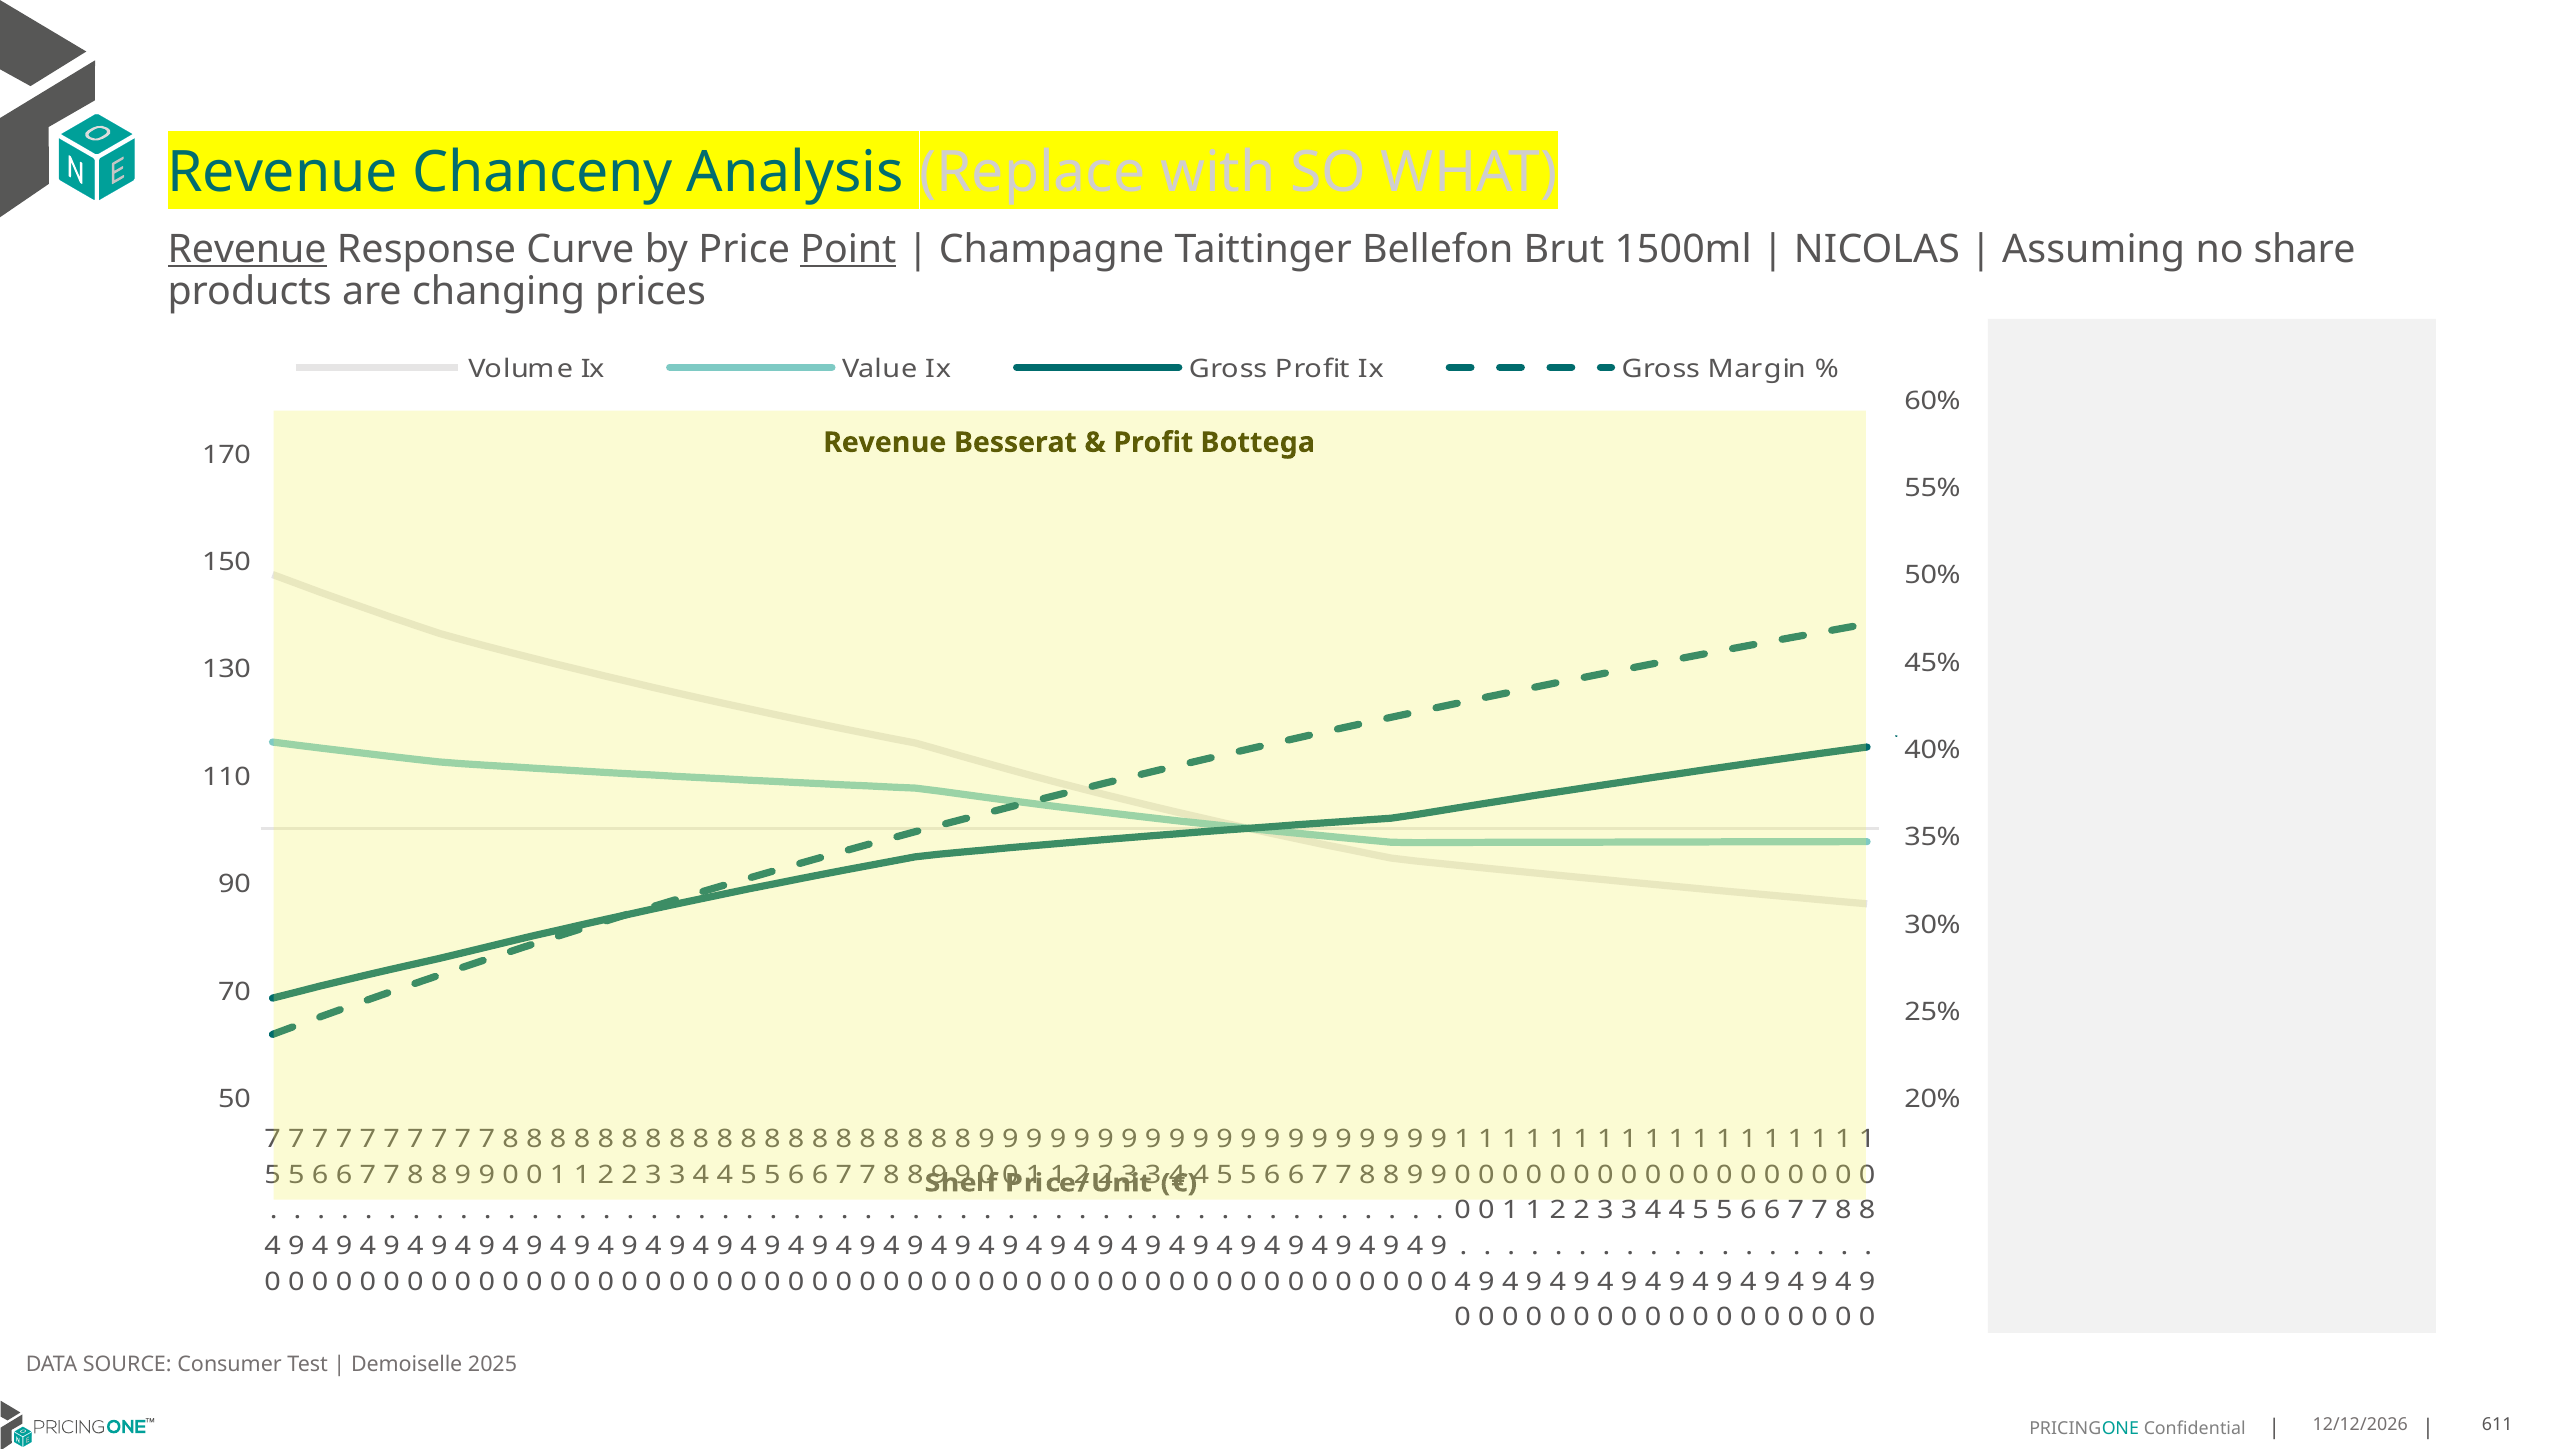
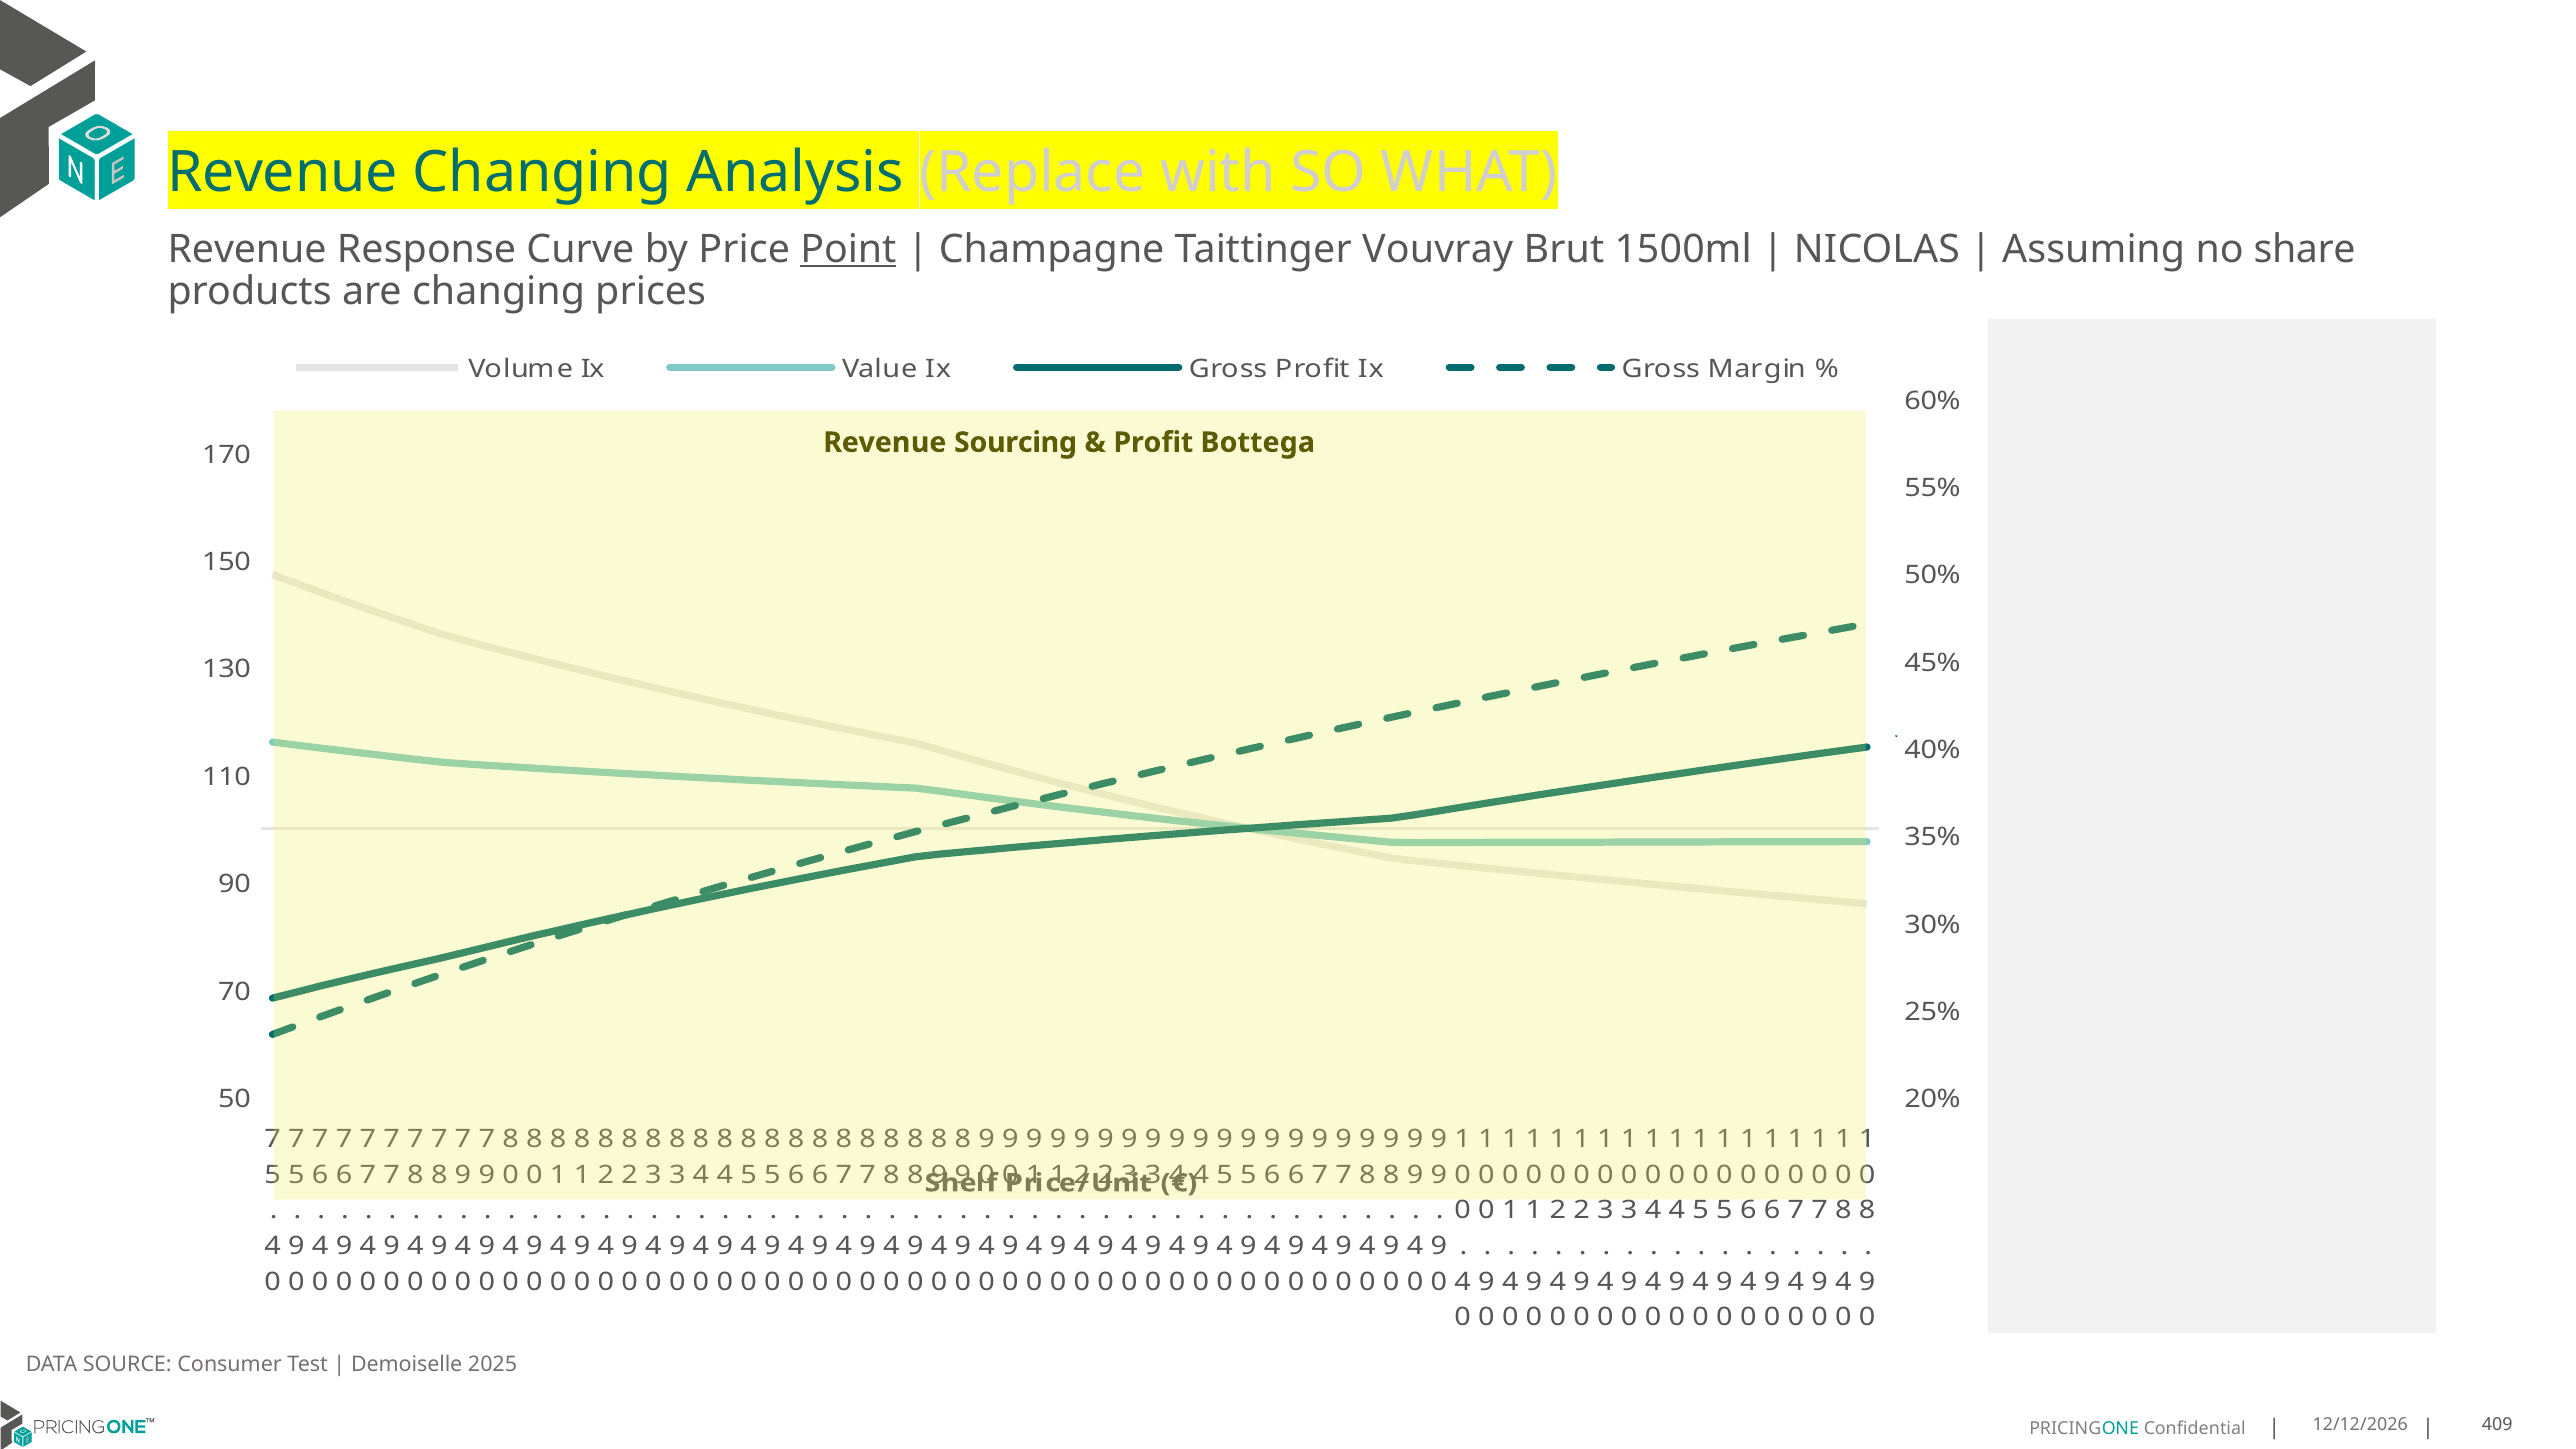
Revenue Chanceny: Chanceny -> Changing (542, 173)
Revenue underline: present -> none (247, 249)
Bellefon: Bellefon -> Vouvray (1438, 249)
Besserat: Besserat -> Sourcing (1015, 442)
611: 611 -> 409 (2497, 1425)
